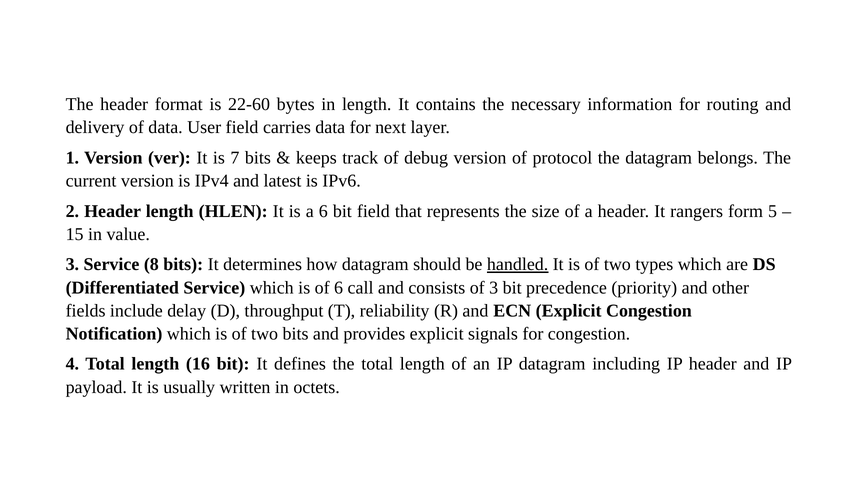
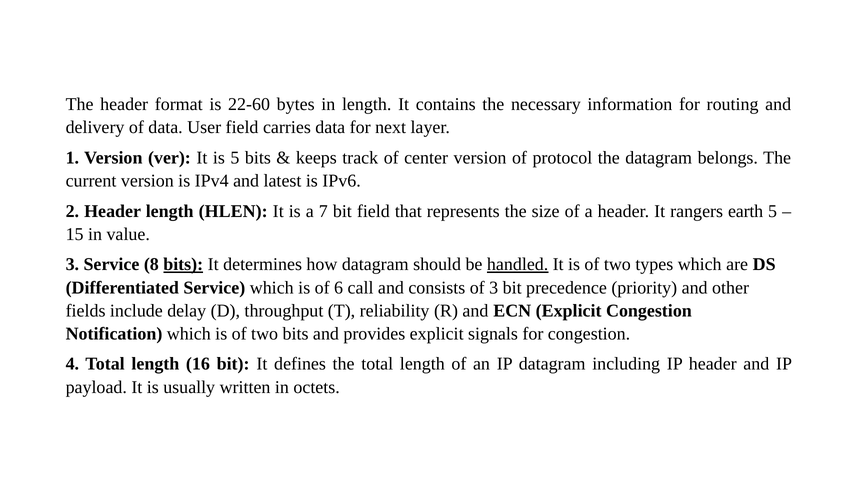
is 7: 7 -> 5 (235, 158)
debug: debug -> center (426, 158)
a 6: 6 -> 7 (323, 211)
form: form -> earth (746, 211)
bits underline: none -> present (183, 264)
